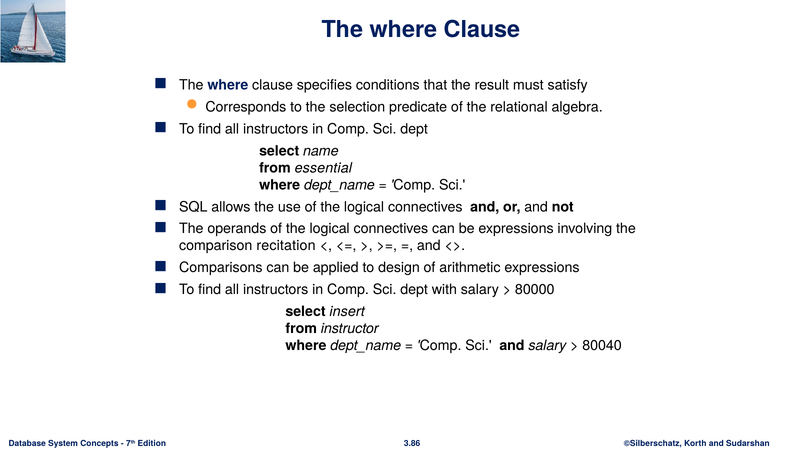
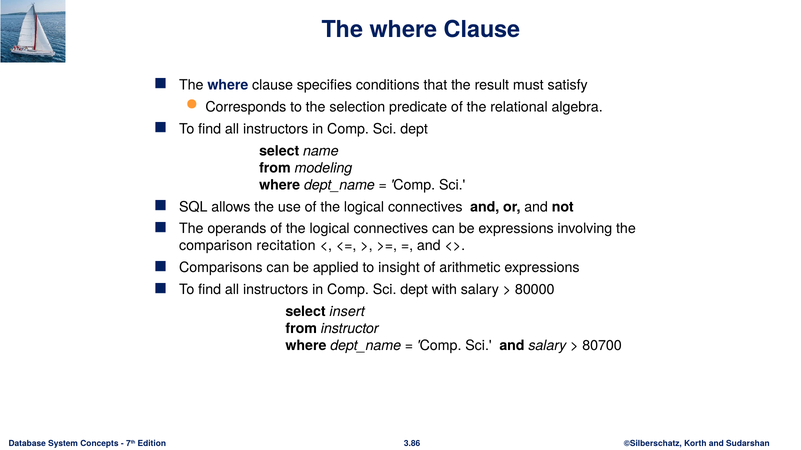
essential: essential -> modeling (323, 168)
design: design -> insight (399, 268)
80040: 80040 -> 80700 (602, 346)
